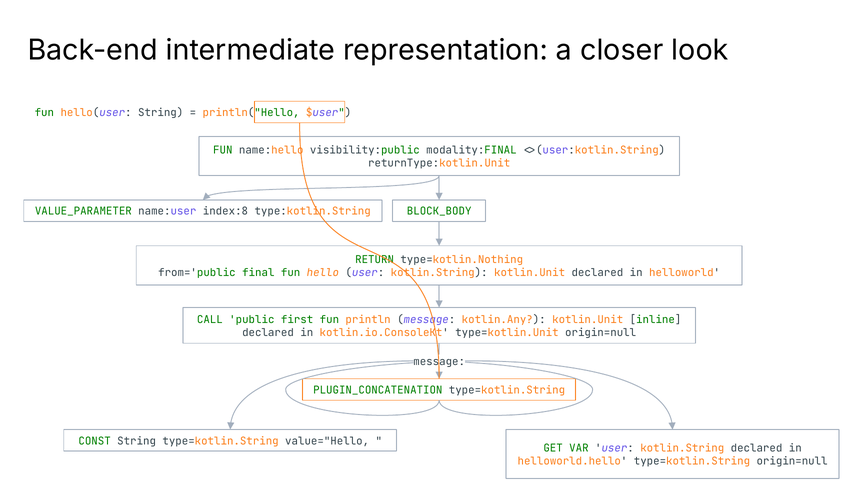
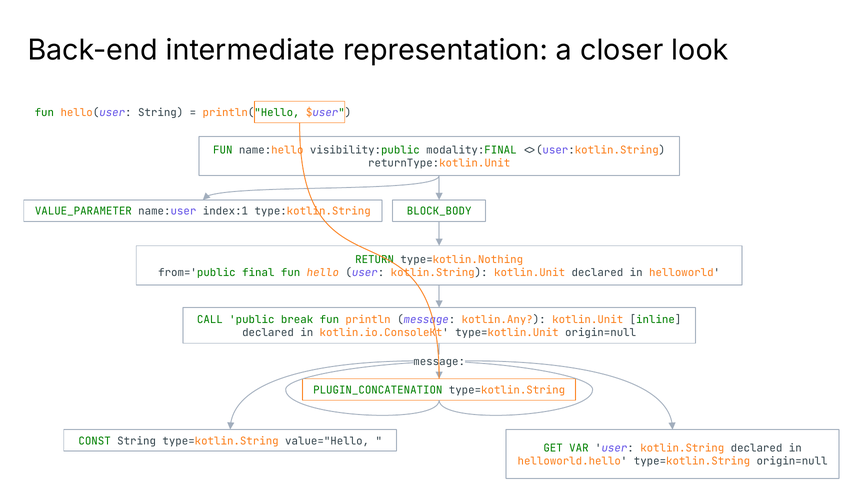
index:8: index:8 -> index:1 (225, 212)
first: first -> break (297, 320)
